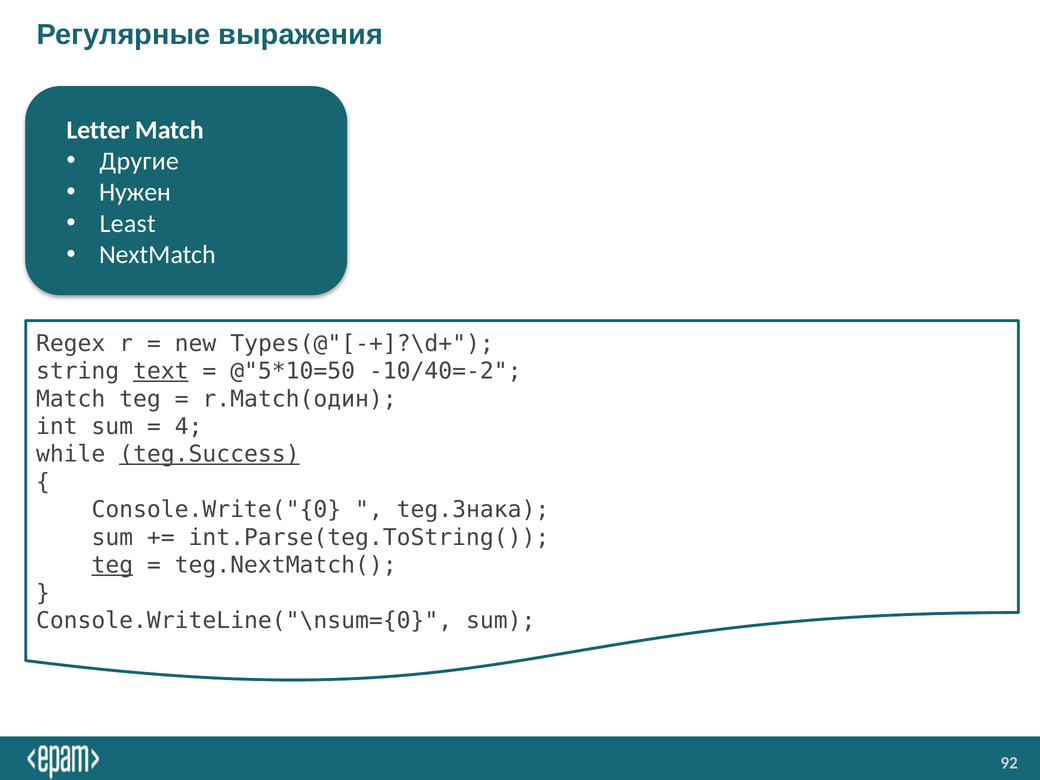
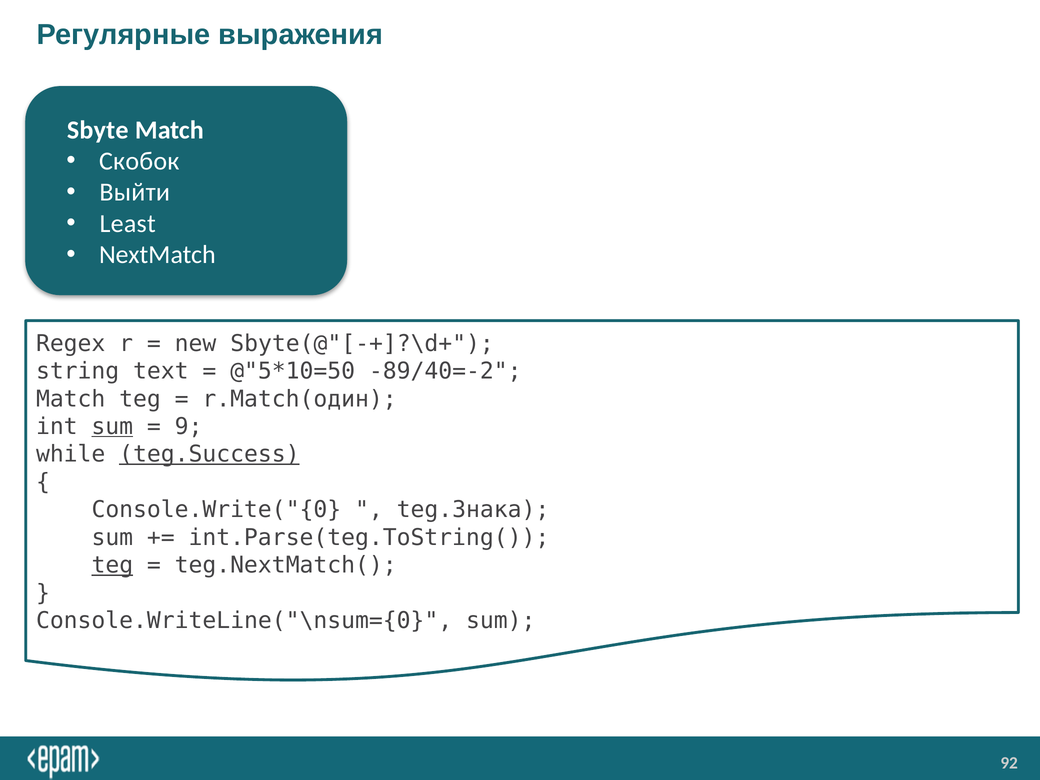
Letter: Letter -> Sbyte (98, 130)
Другие: Другие -> Скобок (139, 161)
Нужен: Нужен -> Выйти (135, 192)
Types(@"[-+]?\d+: Types(@"[-+]?\d+ -> Sbyte(@"[-+]?\d+ (362, 343)
text underline: present -> none (161, 371)
-10/40=-2: -10/40=-2 -> -89/40=-2 (445, 371)
sum underline: none -> present (112, 427)
4: 4 -> 9 (189, 427)
